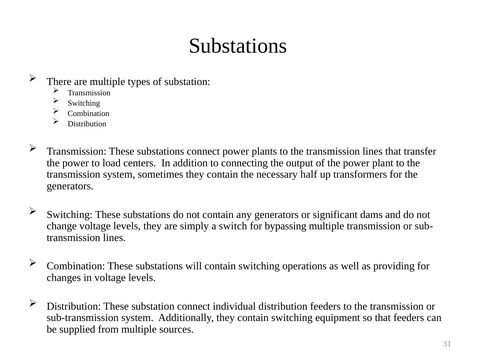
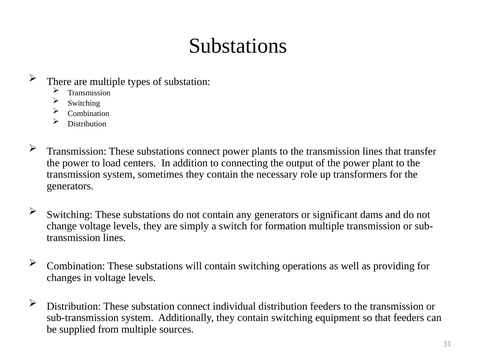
half: half -> role (309, 174)
bypassing: bypassing -> formation (286, 226)
